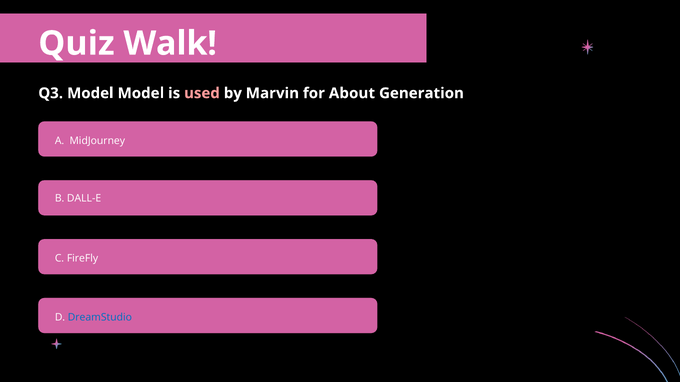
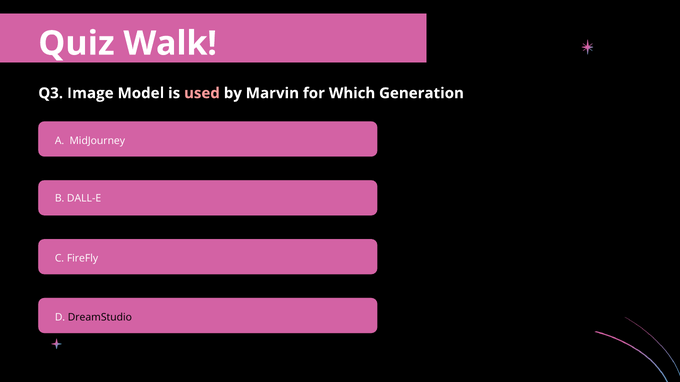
Q3 Model: Model -> Image (90, 93)
About: About -> Which (352, 93)
DreamStudio colour: blue -> black (100, 318)
